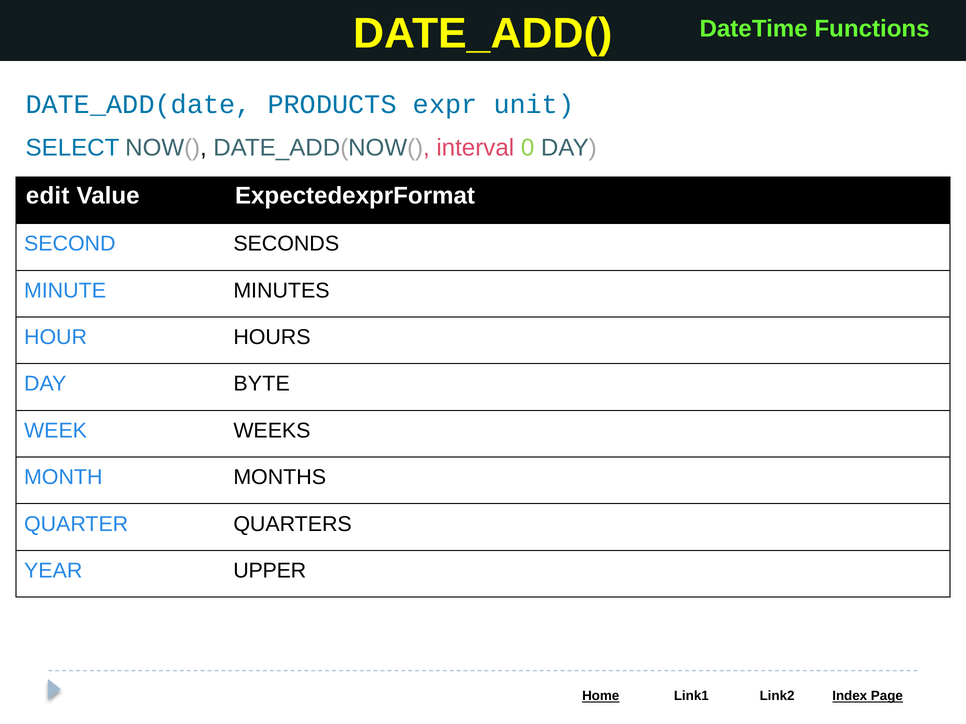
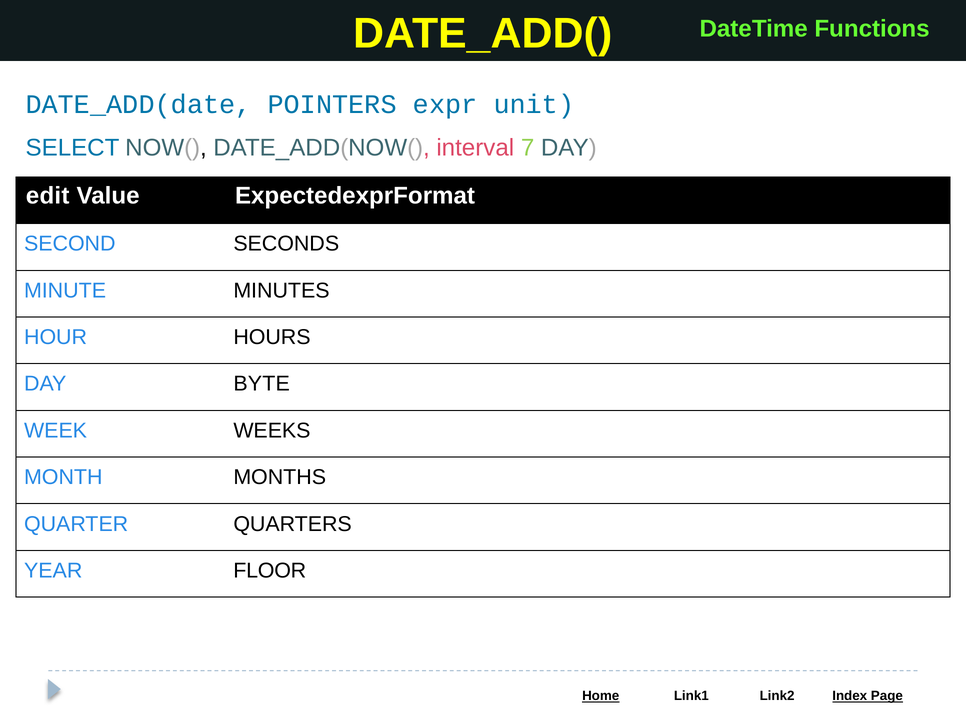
PRODUCTS: PRODUCTS -> POINTERS (332, 104)
0: 0 -> 7 (528, 148)
UPPER: UPPER -> FLOOR (270, 571)
